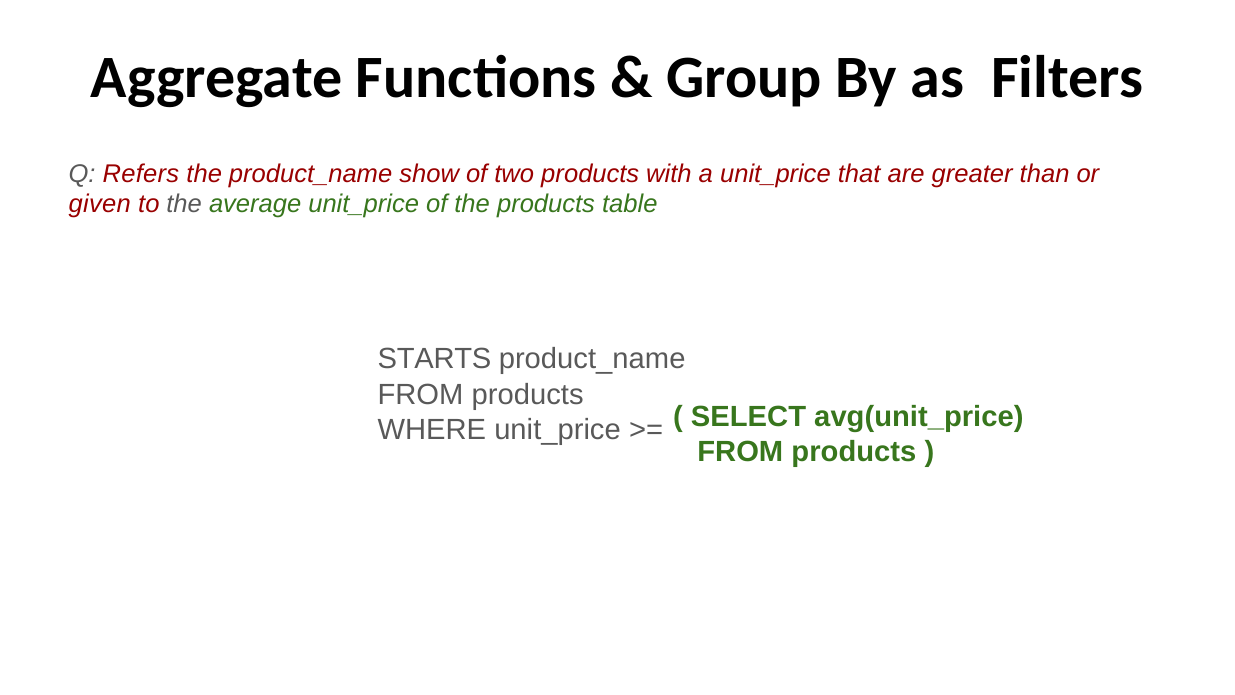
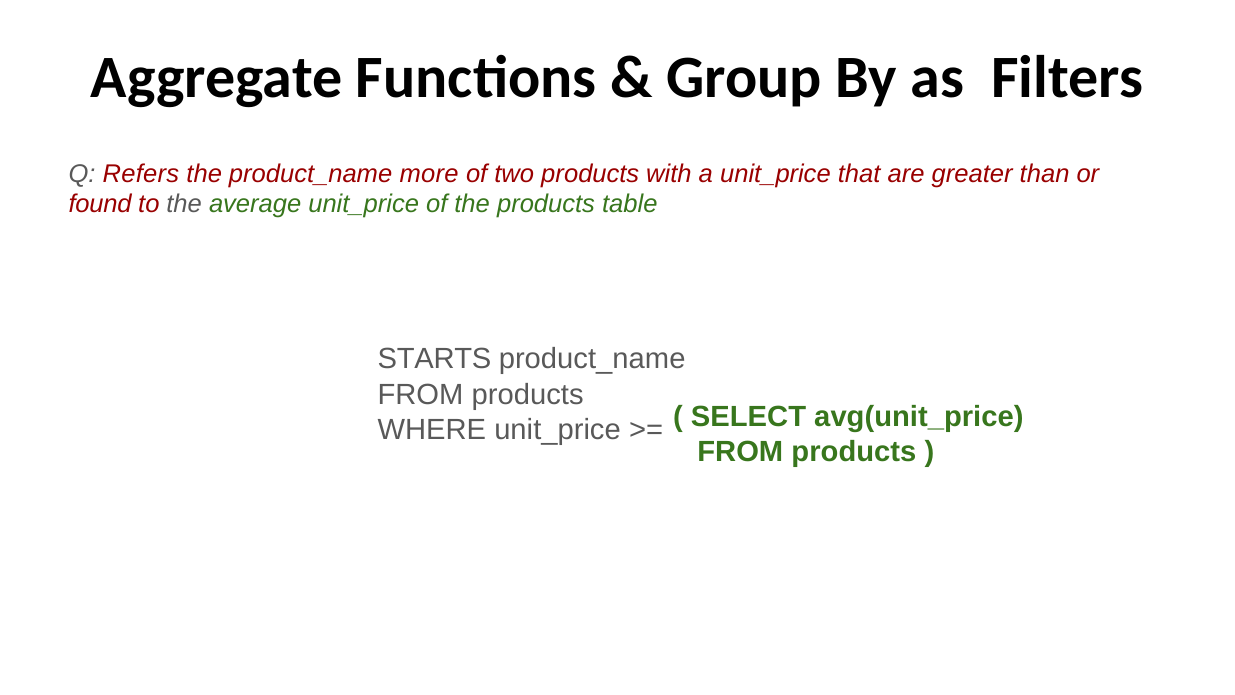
show: show -> more (429, 174)
given: given -> found (100, 204)
